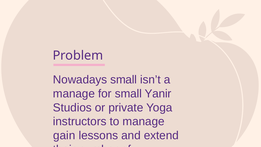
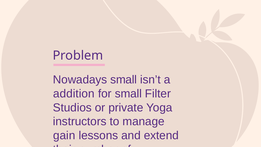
manage: manage -> addition (74, 94)
Yanir: Yanir -> Filter (158, 94)
